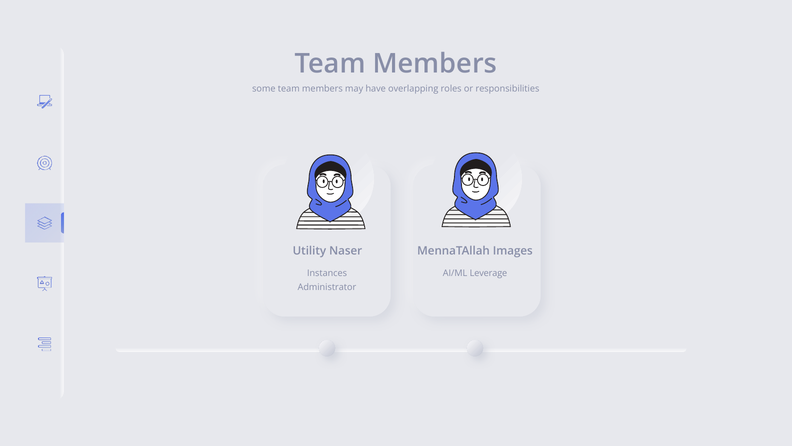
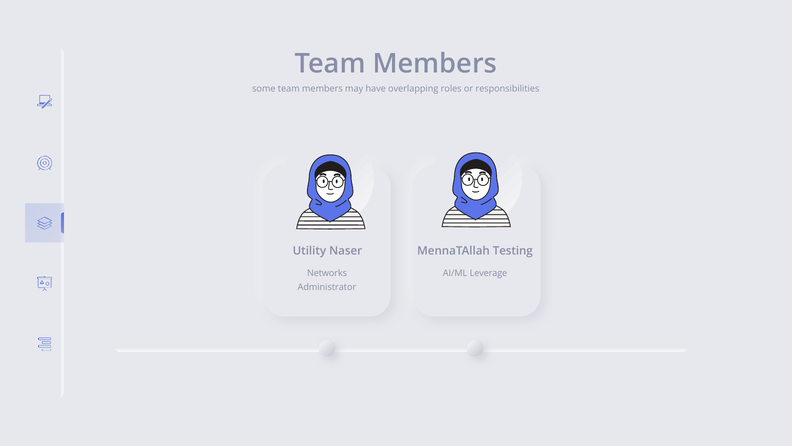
Images: Images -> Testing (513, 251)
Instances: Instances -> Networks (327, 273)
